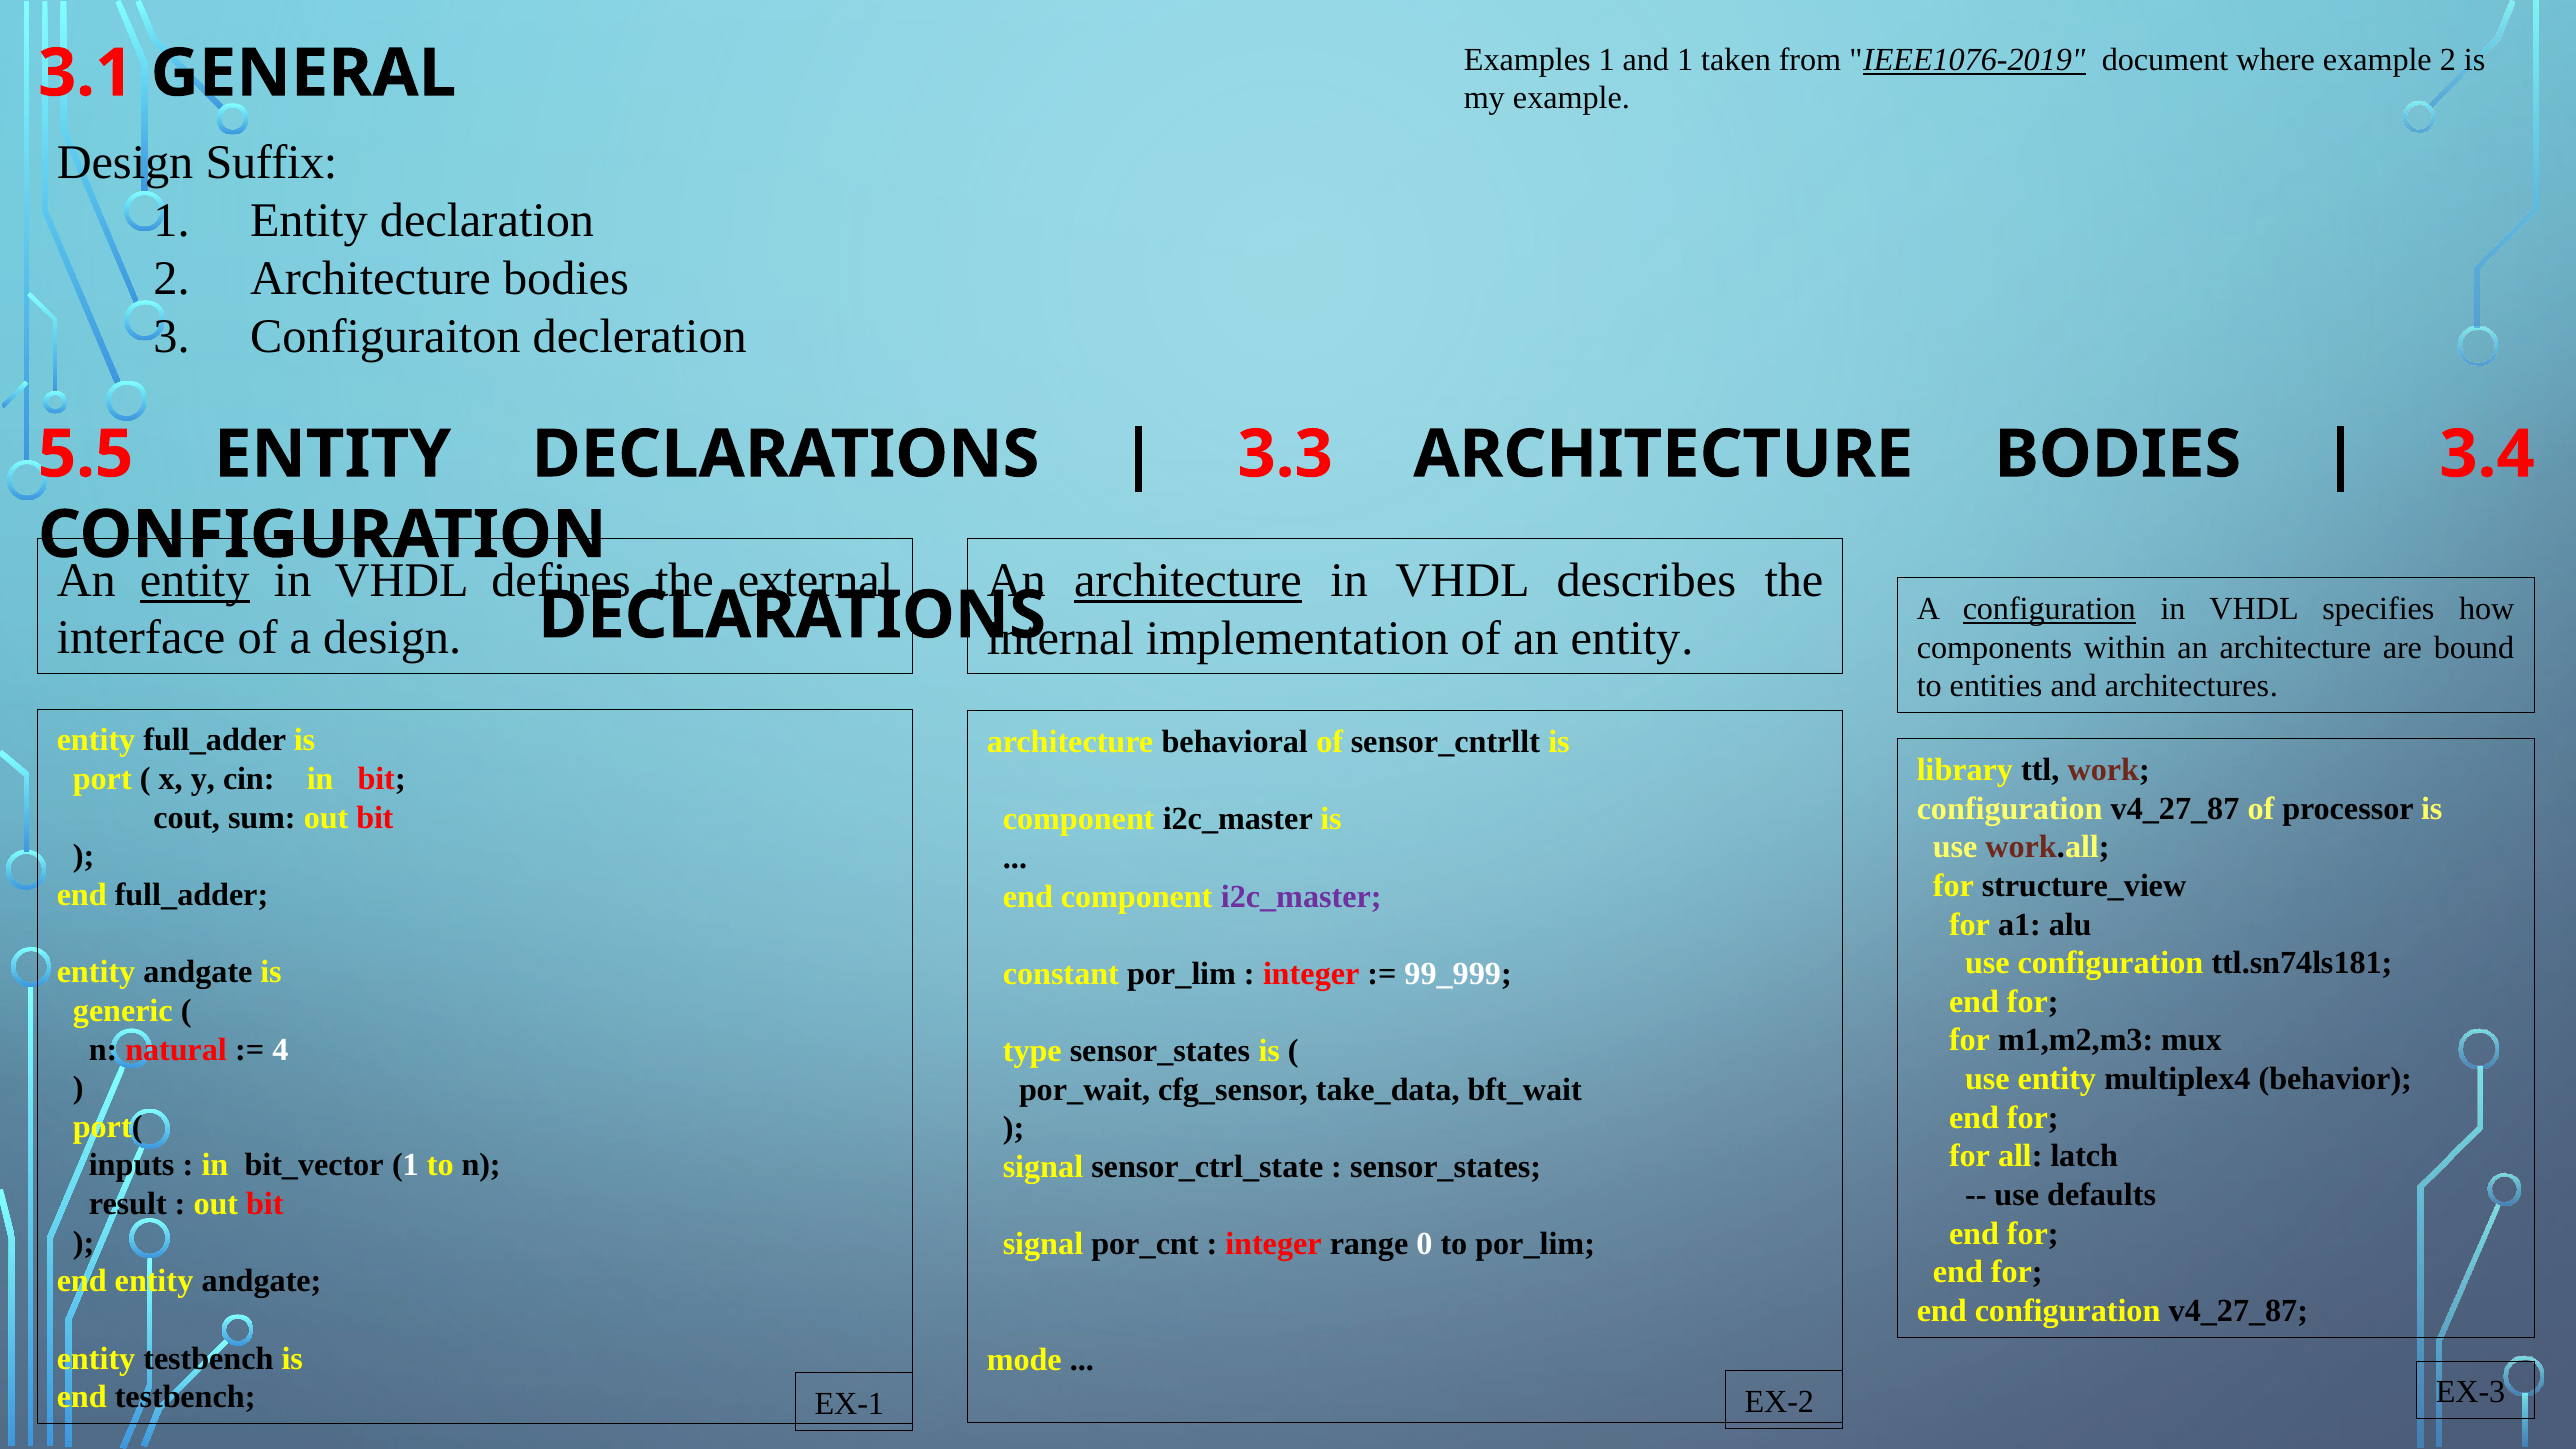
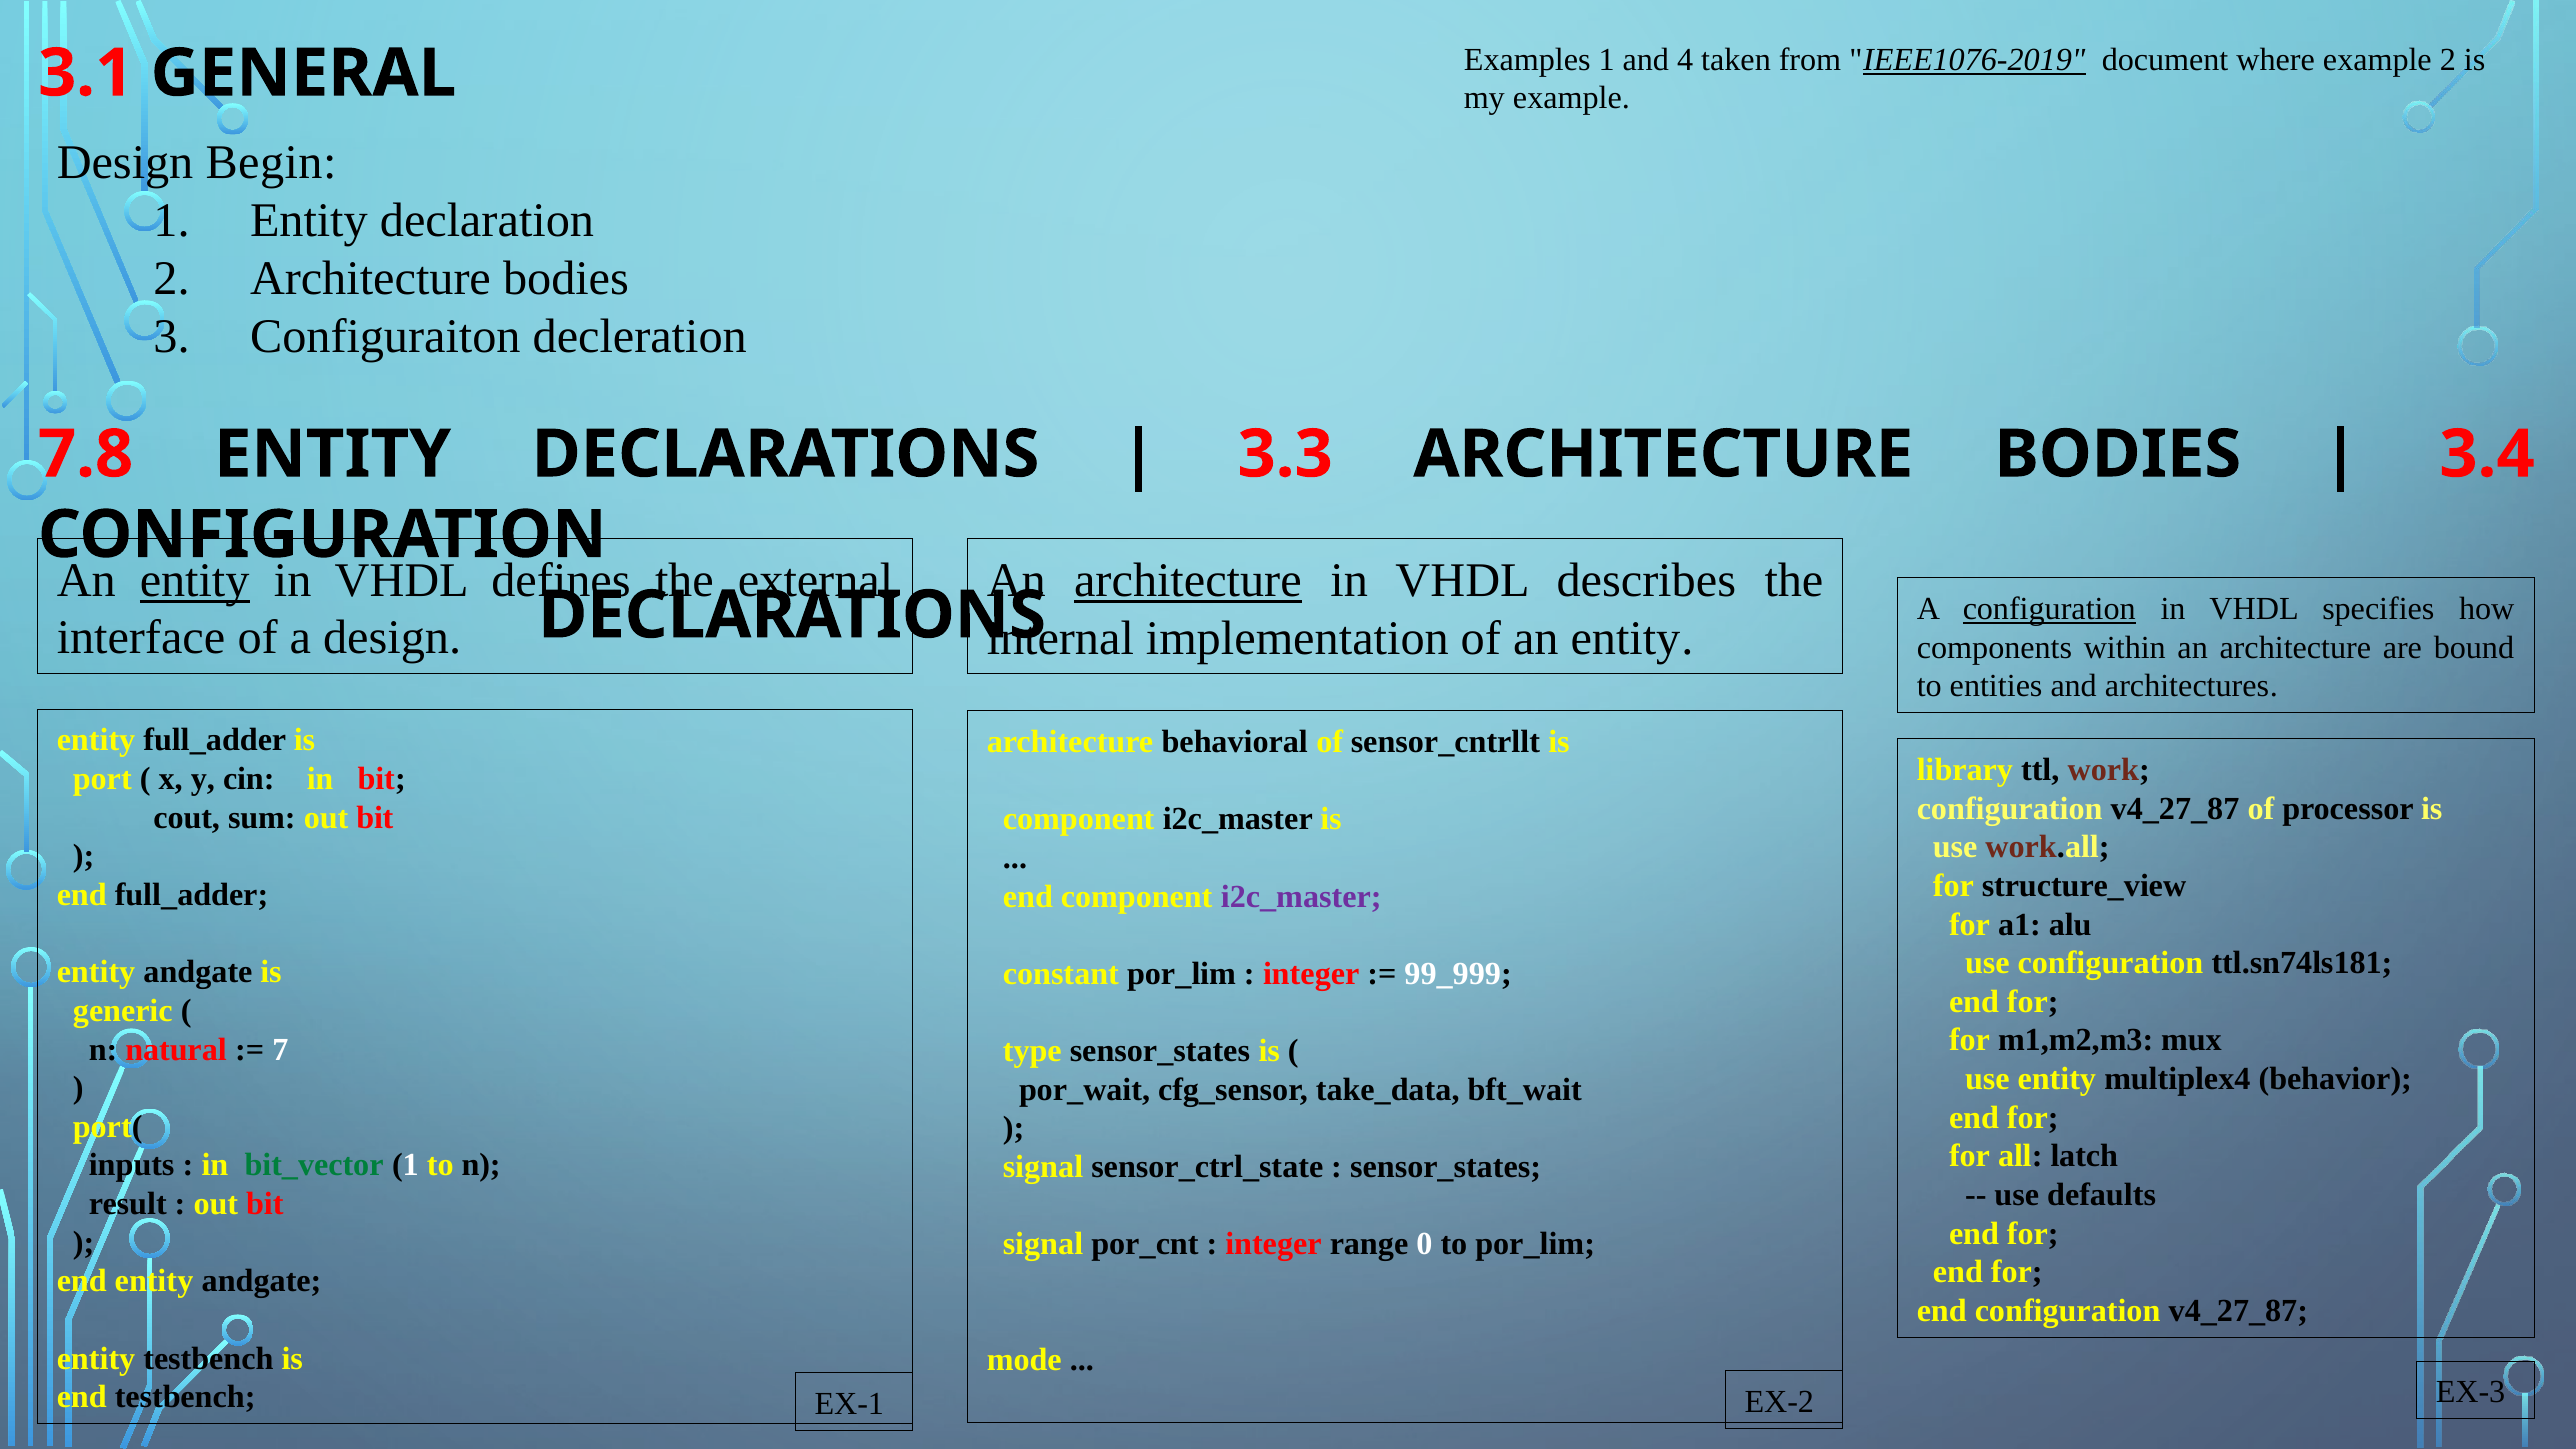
and 1: 1 -> 4 (1685, 59)
Suffix: Suffix -> Begin (271, 163)
5.5: 5.5 -> 7.8 (86, 454)
4: 4 -> 7 (280, 1049)
bit_vector colour: black -> green (314, 1165)
